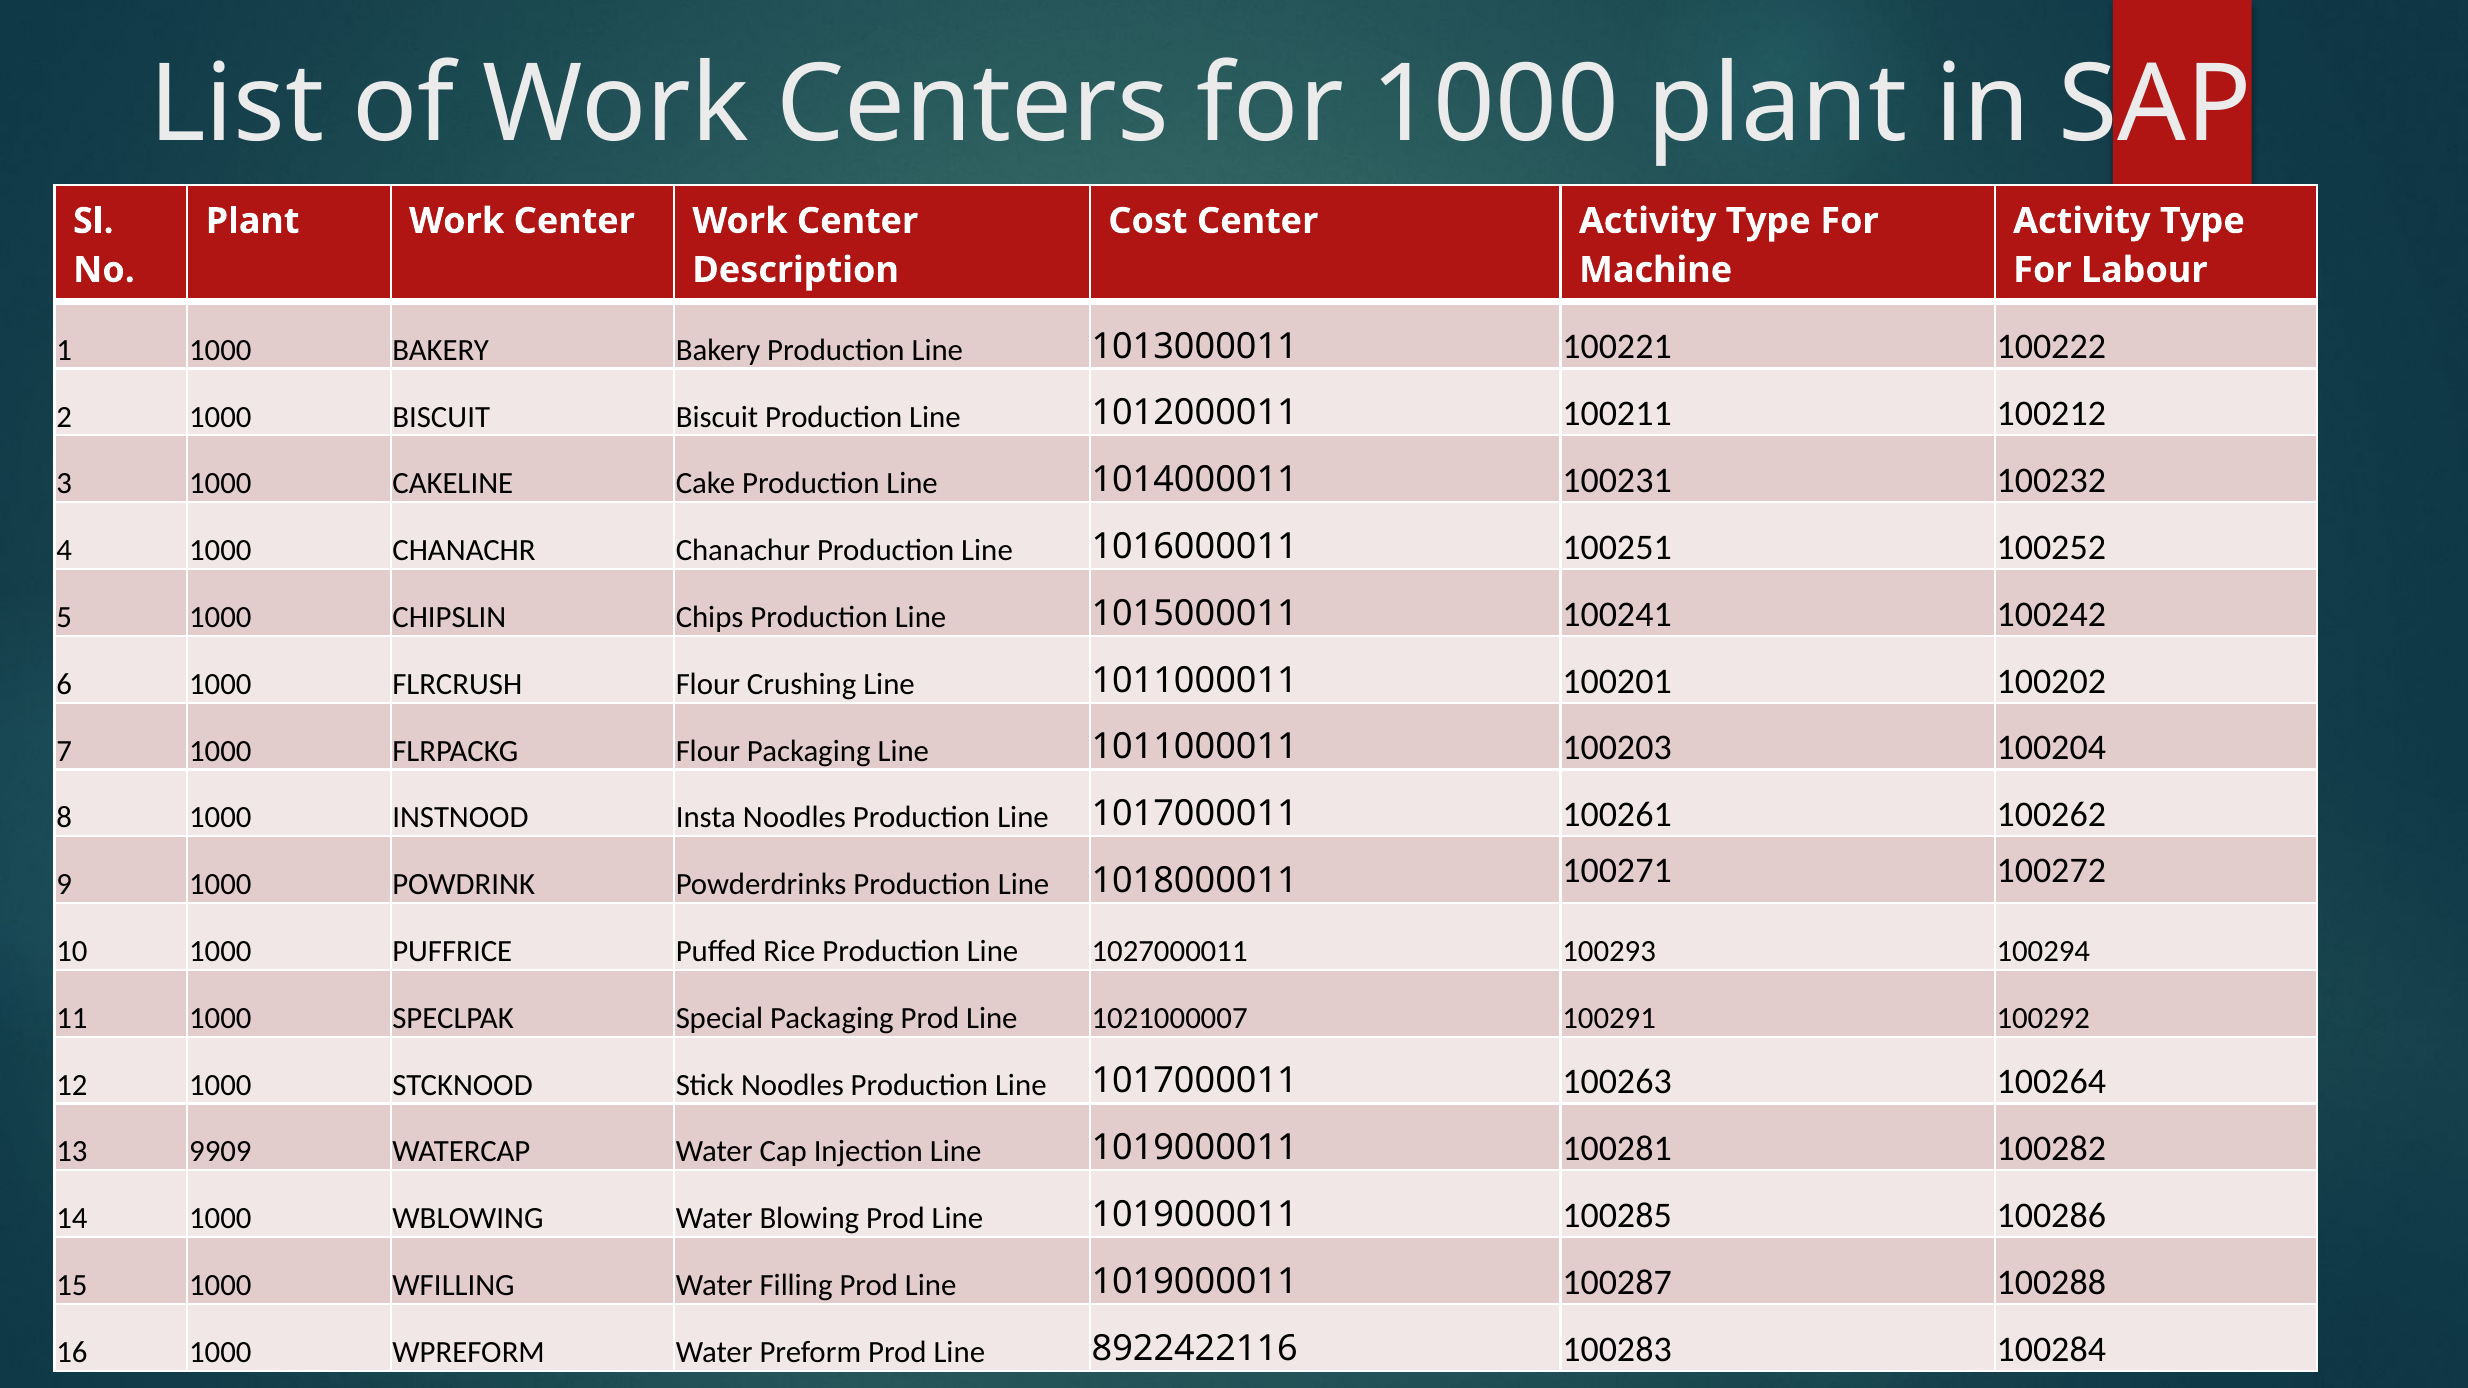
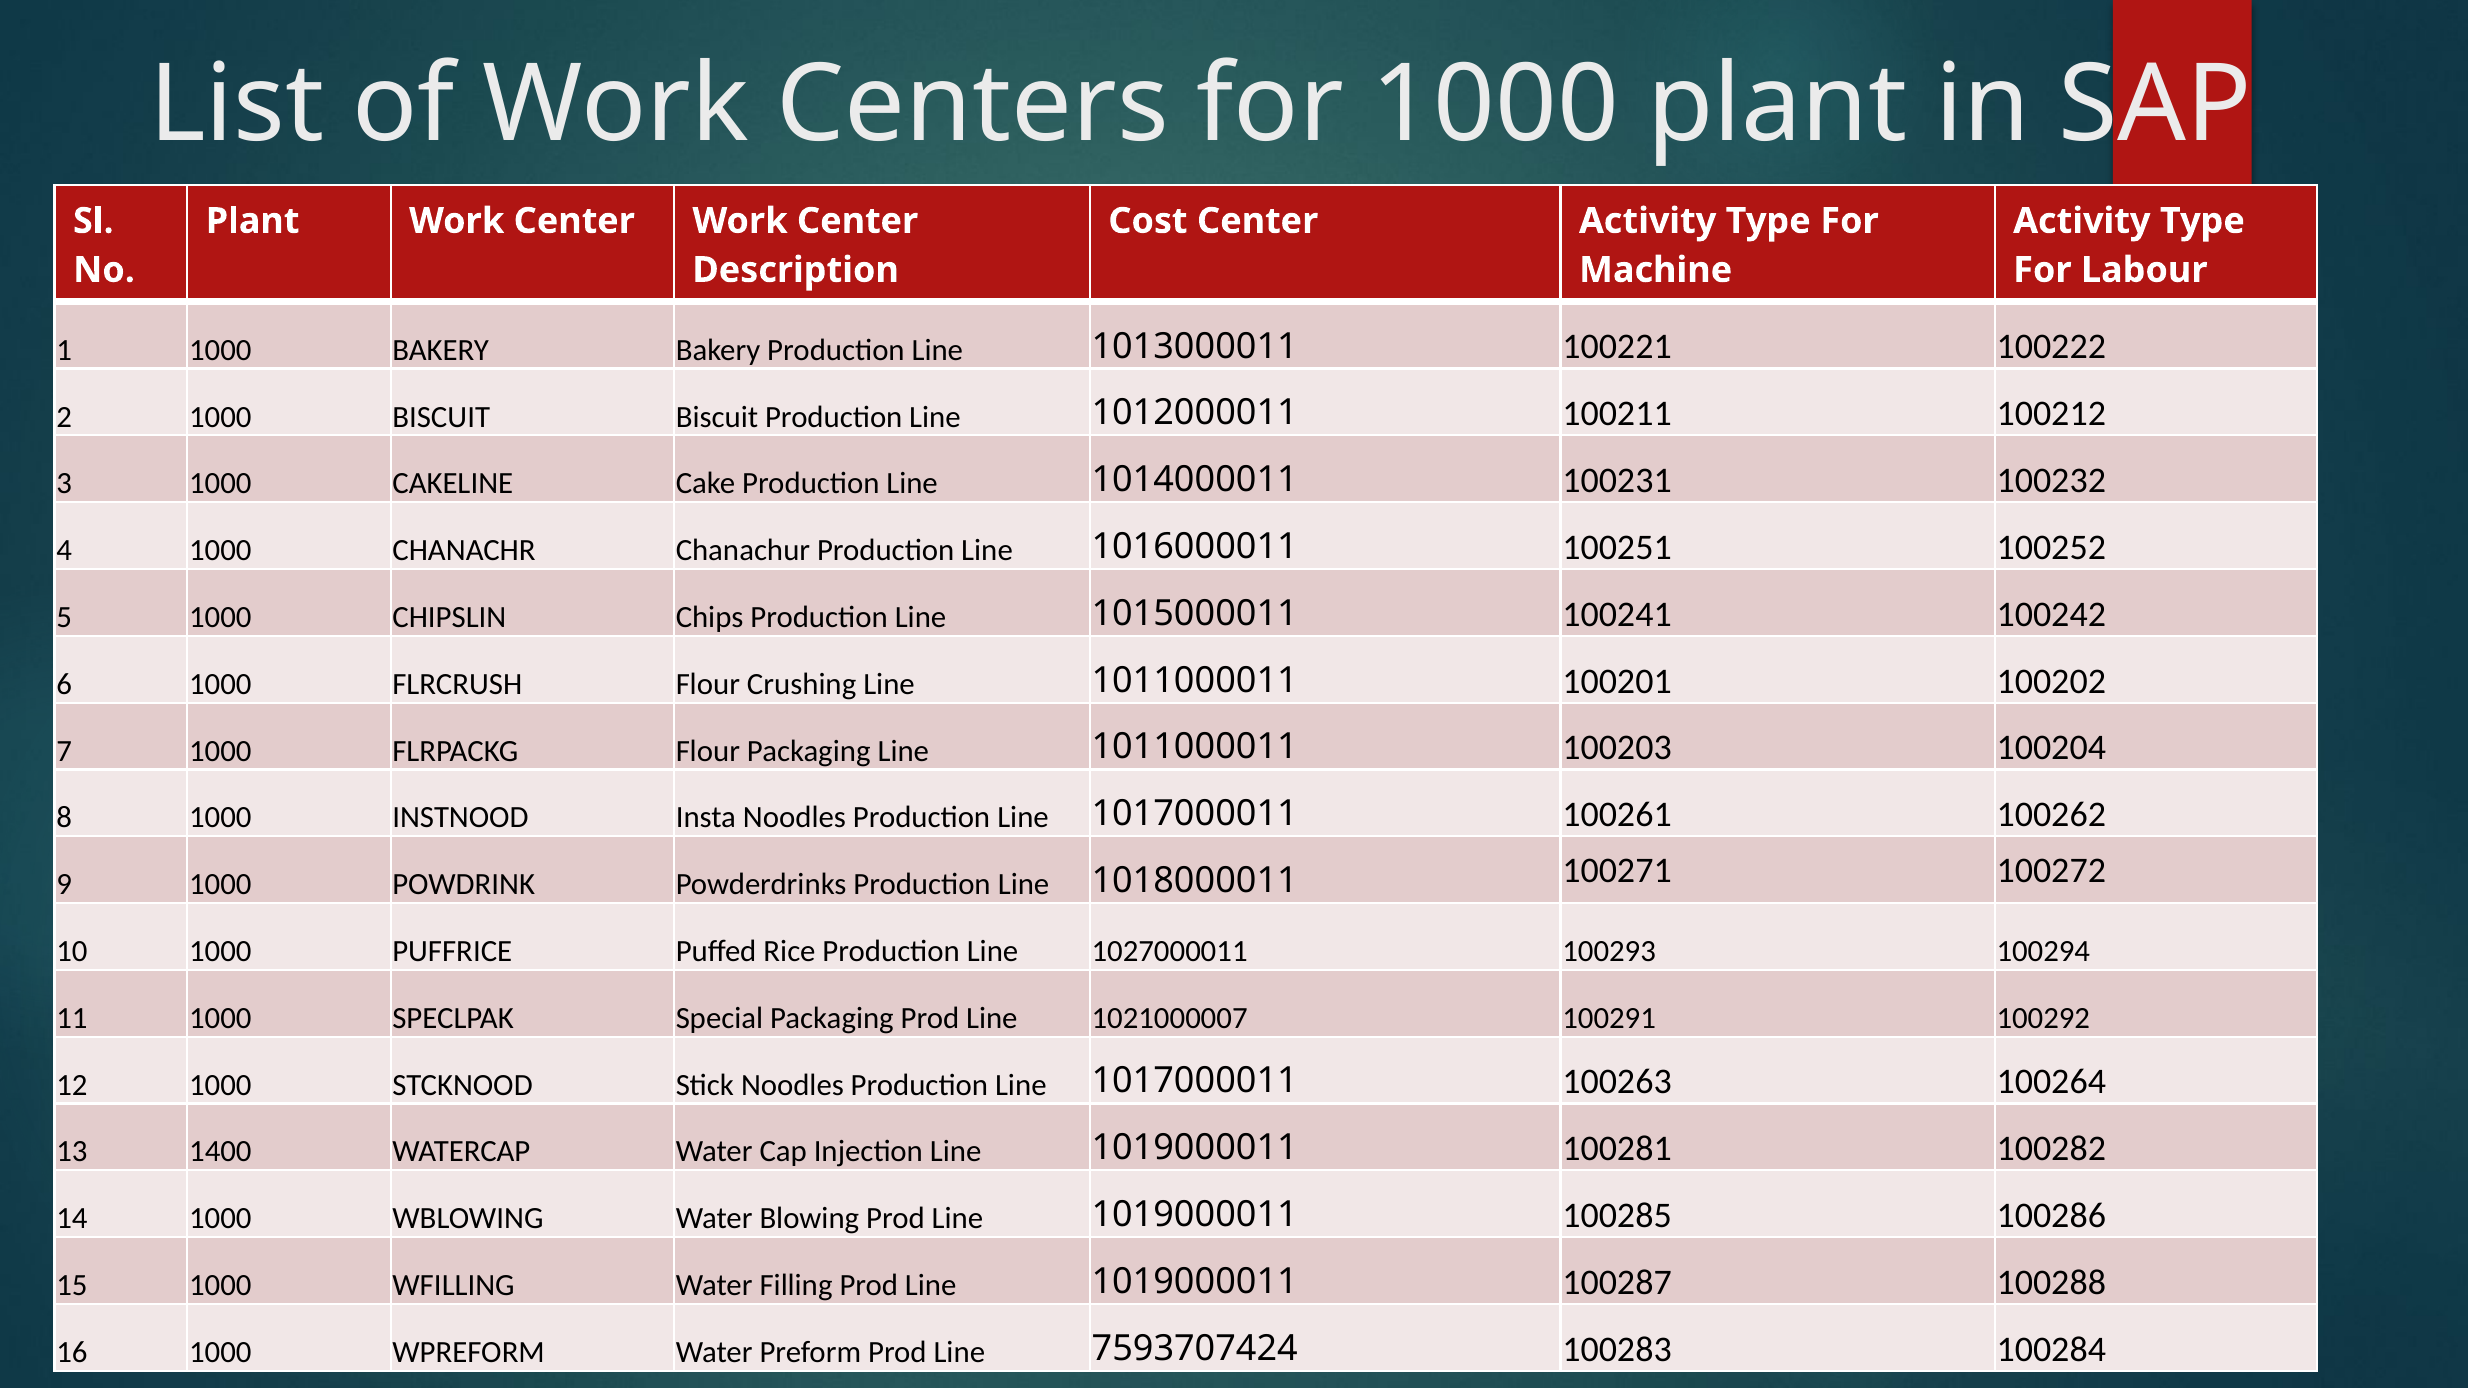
9909: 9909 -> 1400 (220, 1152)
8922422116: 8922422116 -> 7593707424 (1195, 1349)
